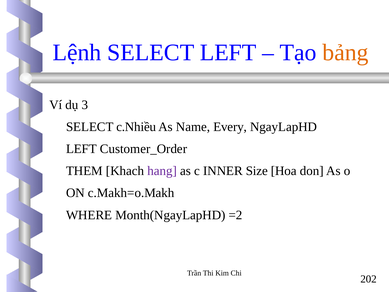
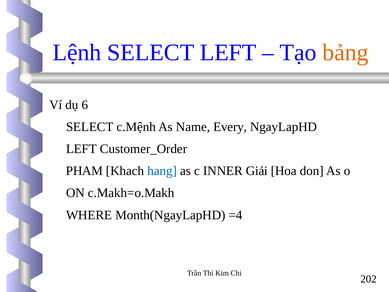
3: 3 -> 6 (85, 105)
c.Nhiều: c.Nhiều -> c.Mệnh (136, 127)
THEM: THEM -> PHAM (84, 171)
hang colour: purple -> blue (162, 171)
Size: Size -> Giải (257, 171)
=2: =2 -> =4 (236, 215)
